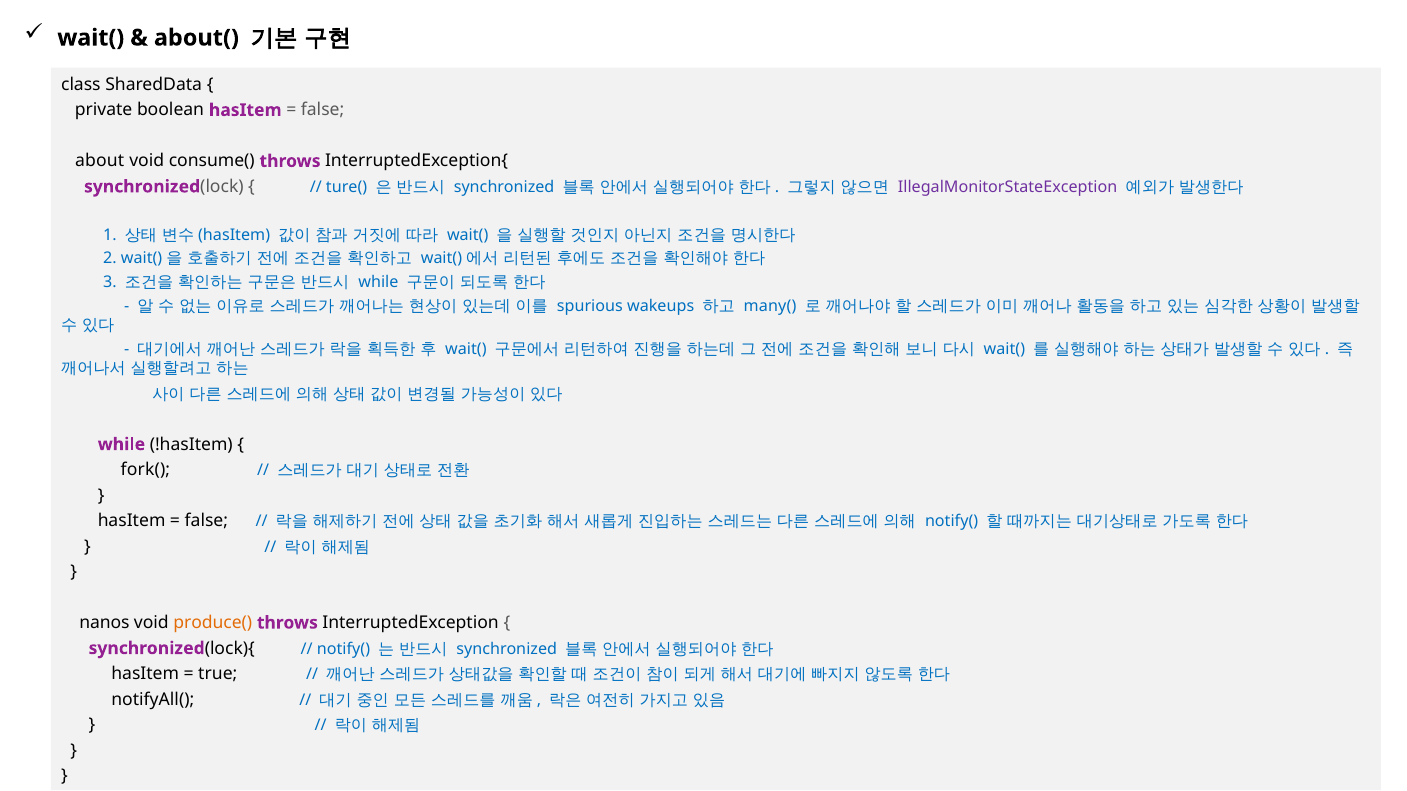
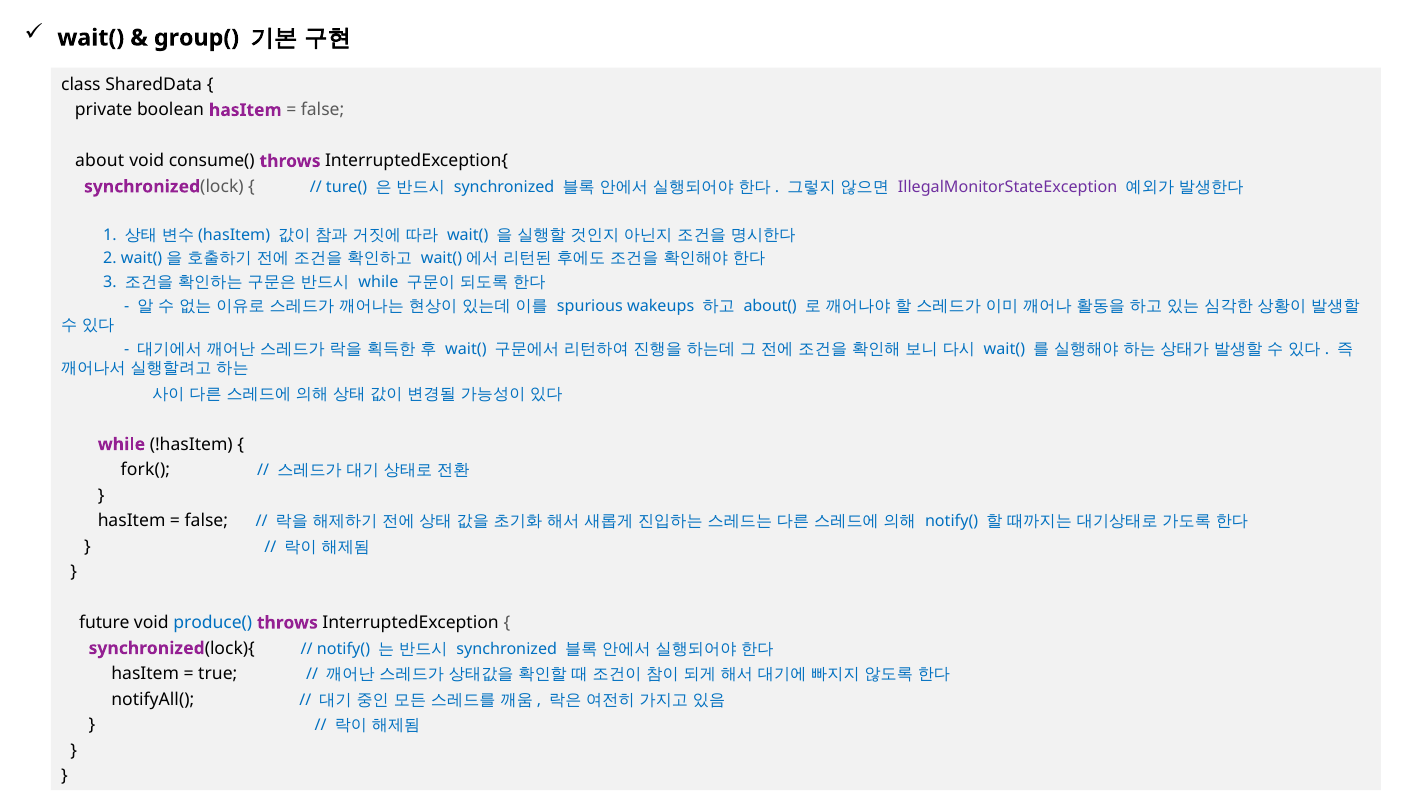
about(: about( -> group( (196, 38)
many(: many( -> about( (770, 306)
nanos: nanos -> future (104, 623)
produce( colour: orange -> blue (213, 623)
